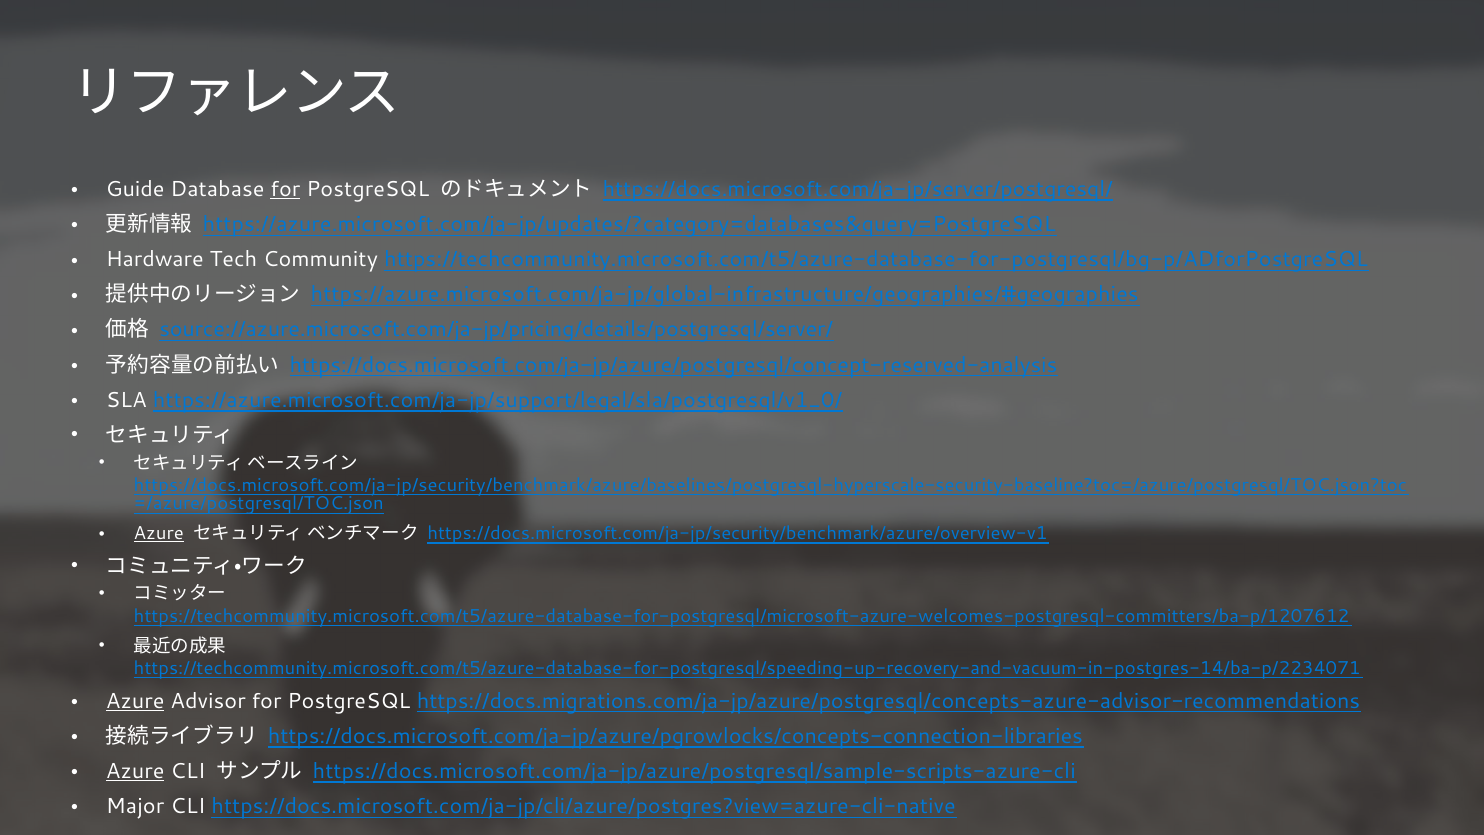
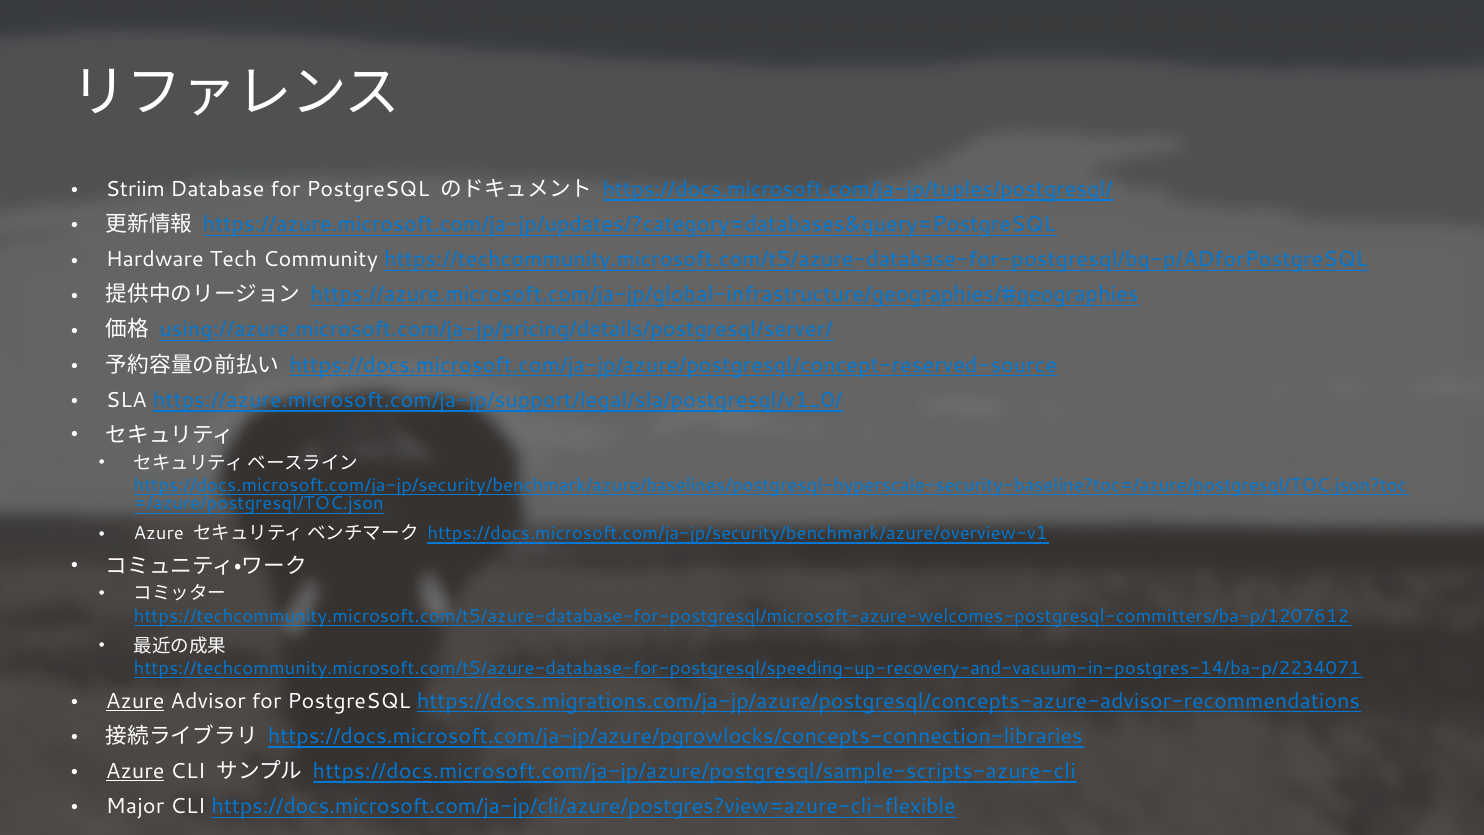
Guide: Guide -> Striim (135, 189)
for underline: present -> none (285, 189)
https://docs.microsoft.com/ja-jp/server/postgresql/: https://docs.microsoft.com/ja-jp/server/postgresql/ -> https://docs.microsoft.com/ja-jp/tuples/postgresql/ (858, 189)
source://azure.microsoft.com/ja-jp/pricing/details/postgresql/server/: source://azure.microsoft.com/ja-jp/pricing/details/postgresql/server/ -> using://azure.microsoft.com/ja-jp/pricing/details/postgresql/server/ (496, 330)
https://docs.microsoft.com/ja-jp/azure/postgresql/concept-reserved-analysis: https://docs.microsoft.com/ja-jp/azure/postgresql/concept-reserved-analysis -> https://docs.microsoft.com/ja-jp/azure/postgresql/concept-reserved-source (673, 365)
Azure underline: present -> none (159, 533)
https://docs.microsoft.com/ja-jp/cli/azure/postgres?view=azure-cli-native: https://docs.microsoft.com/ja-jp/cli/azure/postgres?view=azure-cli-native -> https://docs.microsoft.com/ja-jp/cli/azure/postgres?view=azure-cli-flexible (584, 806)
